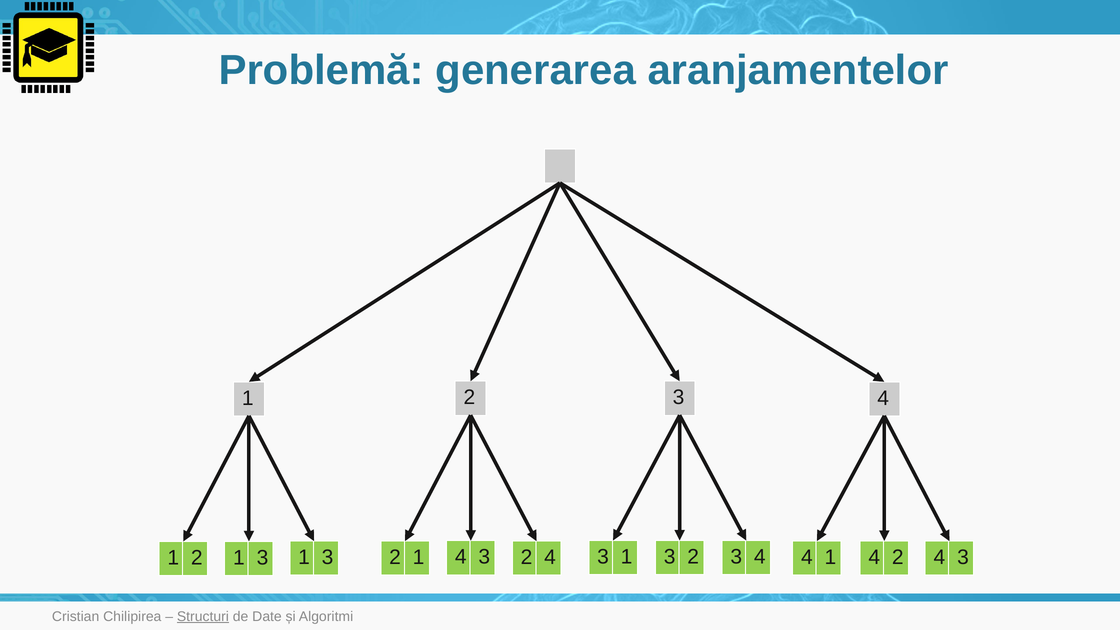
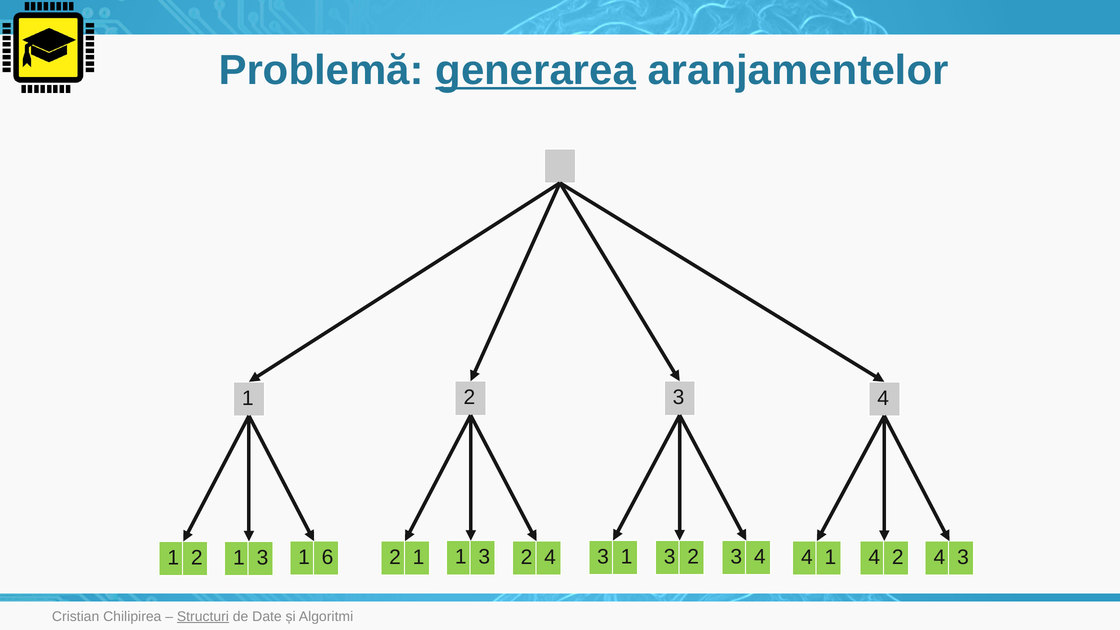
generarea underline: none -> present (536, 70)
1 3 1 3: 3 -> 6 (328, 557)
2 1 4: 4 -> 1 (461, 557)
